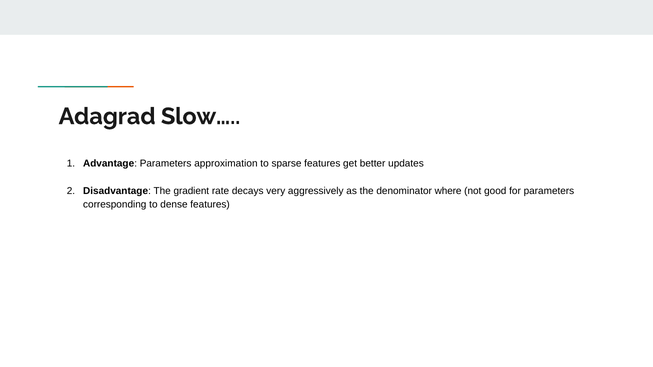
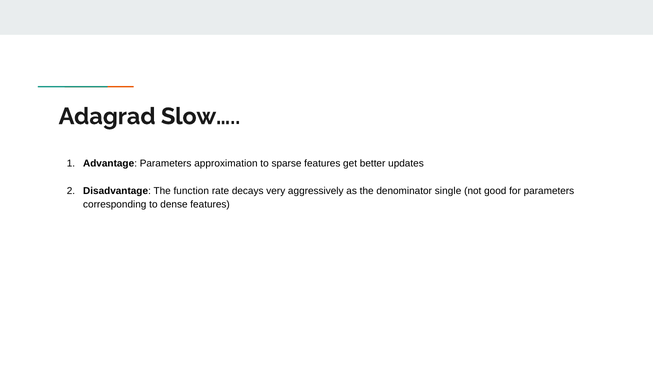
gradient: gradient -> function (191, 191)
where: where -> single (448, 191)
